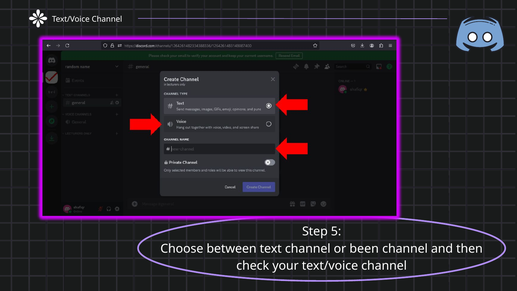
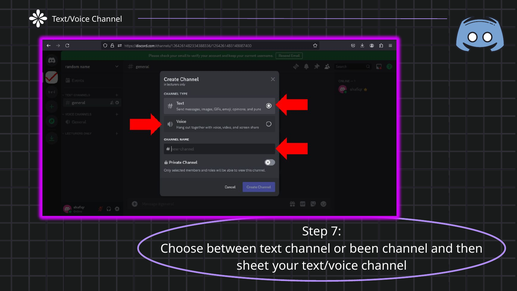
5: 5 -> 7 (336, 231)
check: check -> sheet (253, 266)
